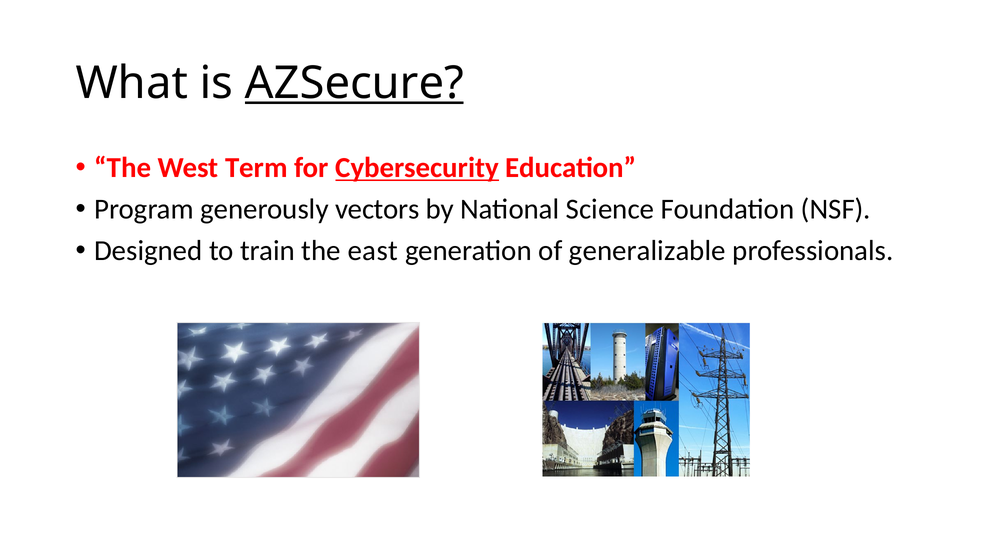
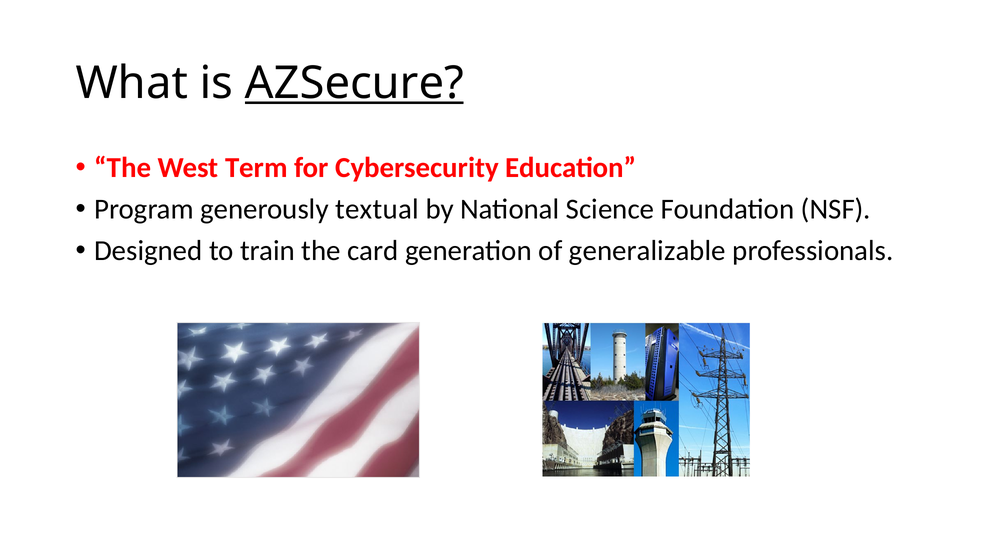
Cybersecurity underline: present -> none (417, 168)
vectors: vectors -> textual (377, 209)
east: east -> card (373, 251)
